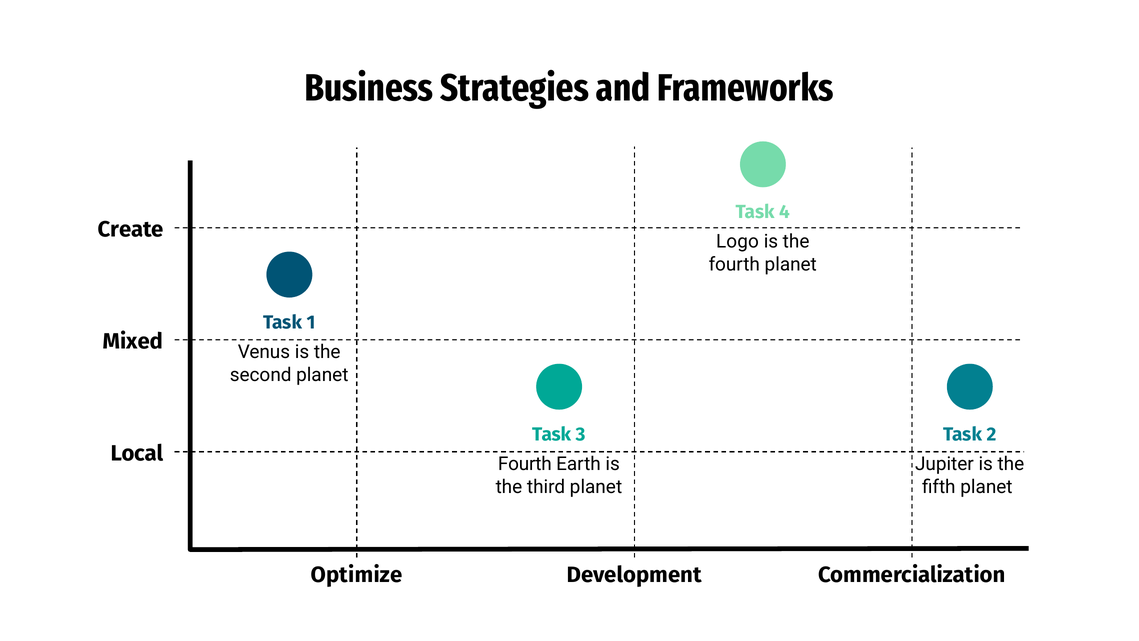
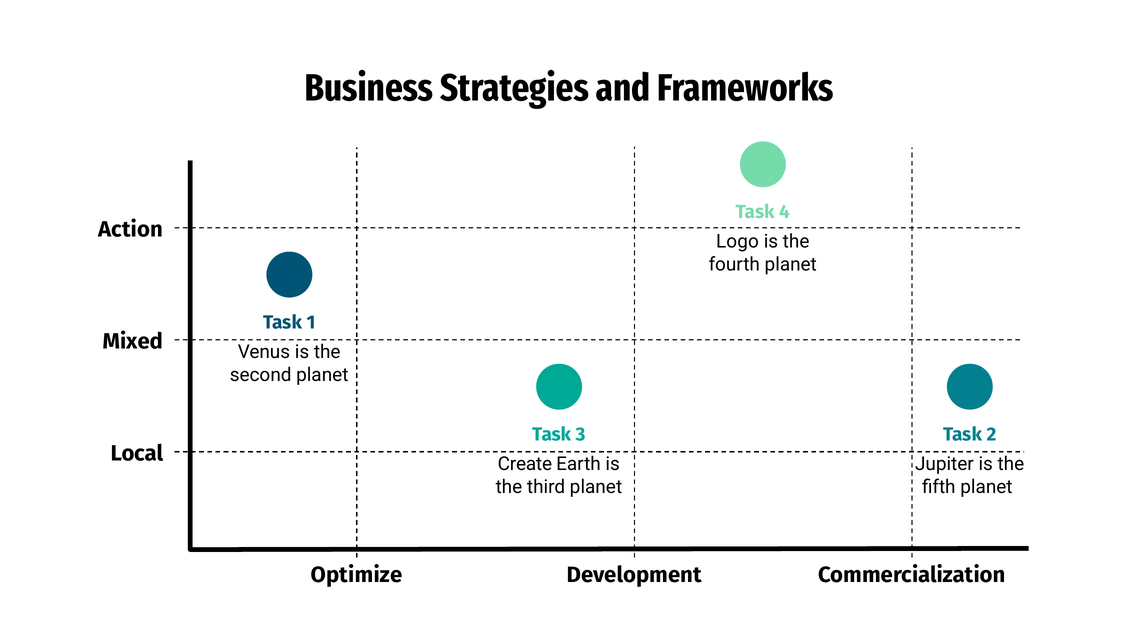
Create: Create -> Action (131, 229)
Fourth: Fourth -> Create (525, 464)
